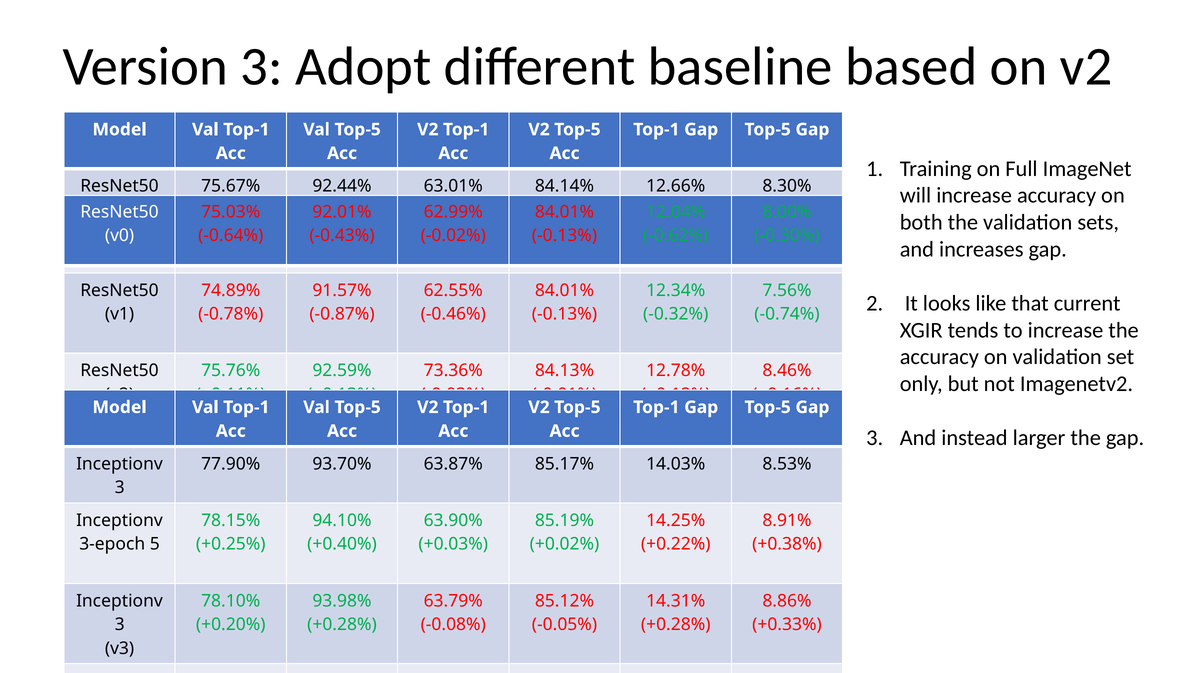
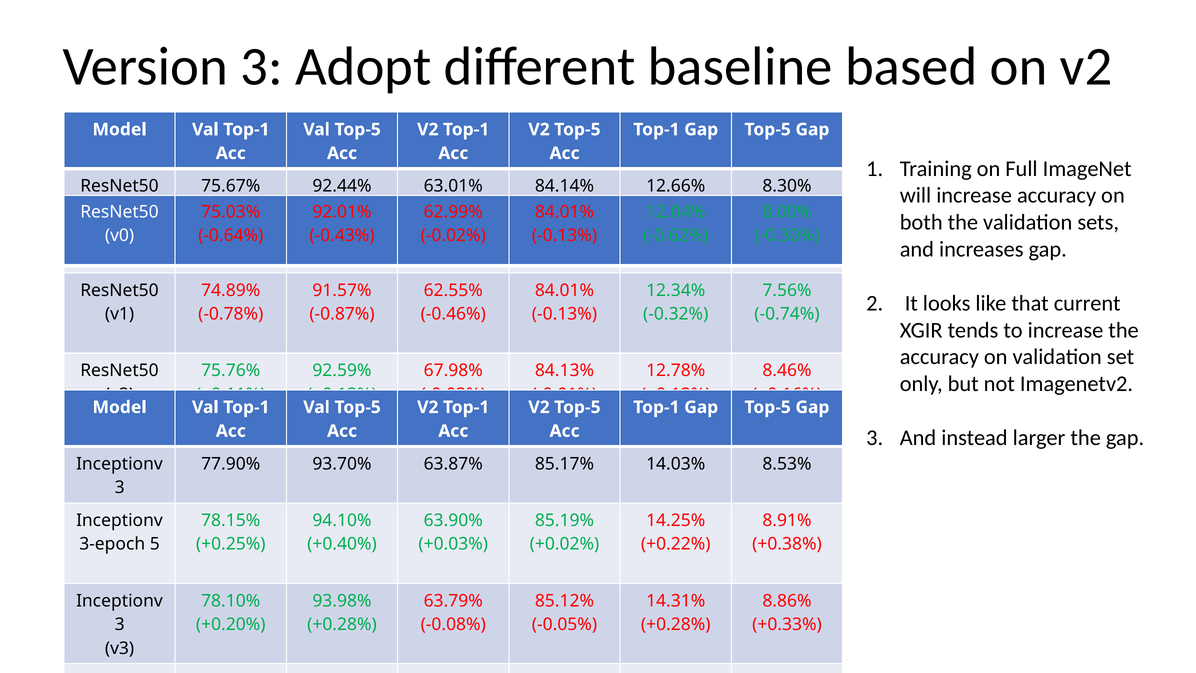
73.36%: 73.36% -> 67.98% (453, 371)
